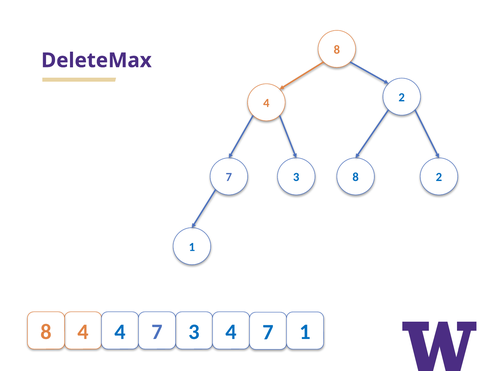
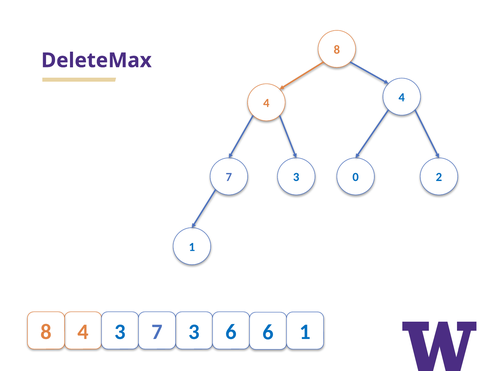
4 2: 2 -> 4 (402, 97)
3 8: 8 -> 0 (356, 177)
4 4: 4 -> 3 (120, 331)
3 4: 4 -> 6 (231, 331)
8 7: 7 -> 6 (268, 332)
